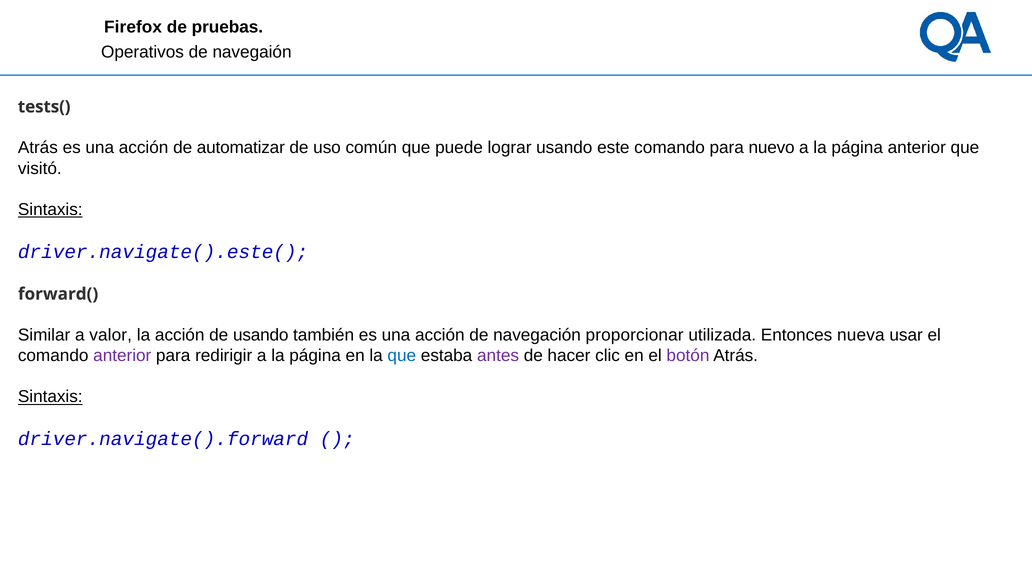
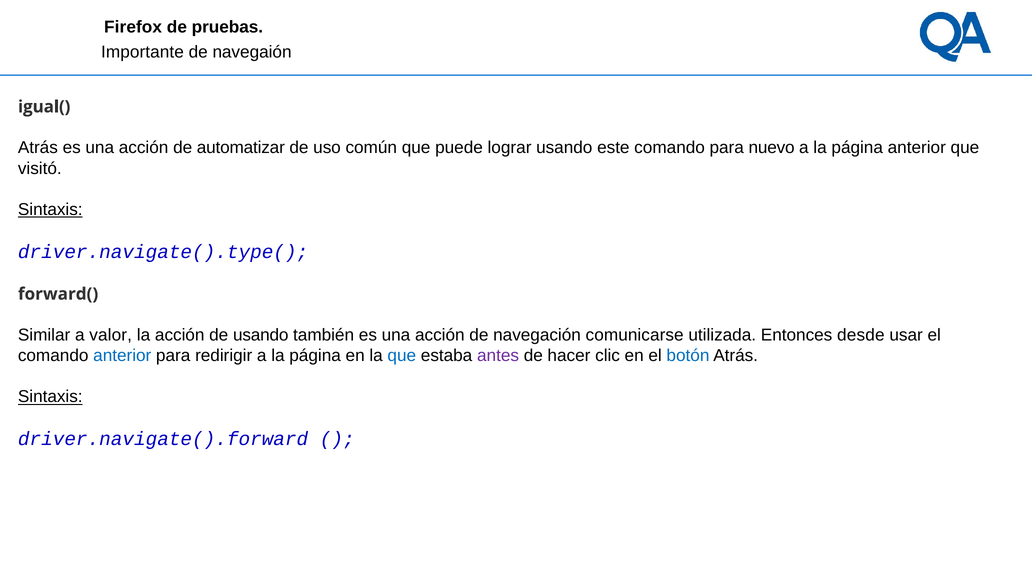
Operativos: Operativos -> Importante (142, 52)
tests(: tests( -> igual( (44, 107)
driver.navigate().este(: driver.navigate().este( -> driver.navigate().type( (163, 252)
proporcionar: proporcionar -> comunicarse (635, 335)
nueva: nueva -> desde (861, 335)
anterior colour: purple -> blue (122, 356)
botón colour: purple -> blue (688, 356)
